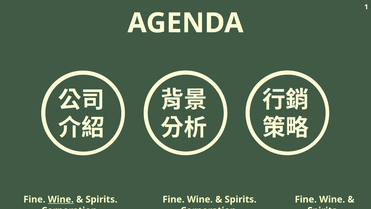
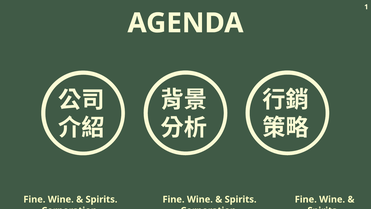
Wine underline: present -> none (61, 199)
